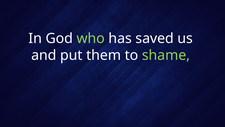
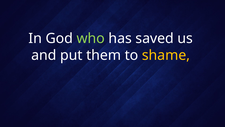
shame colour: light green -> yellow (166, 55)
